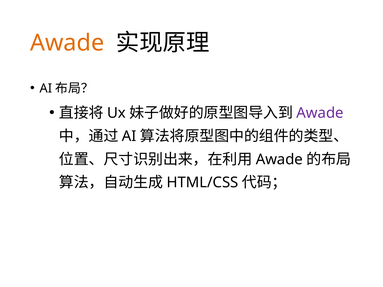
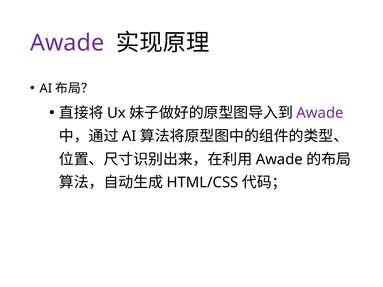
Awade colour: orange -> purple (67, 43)
